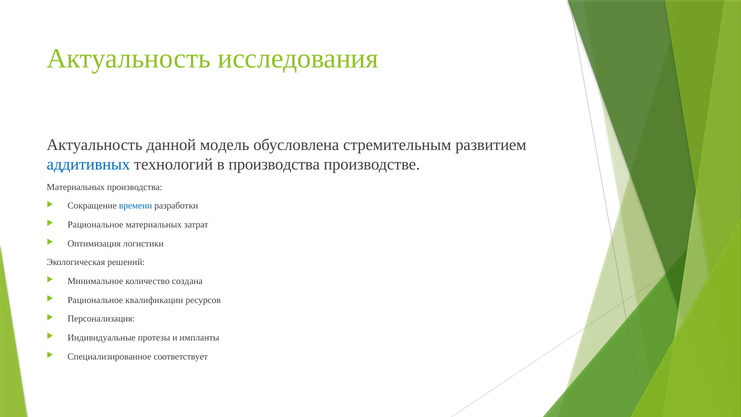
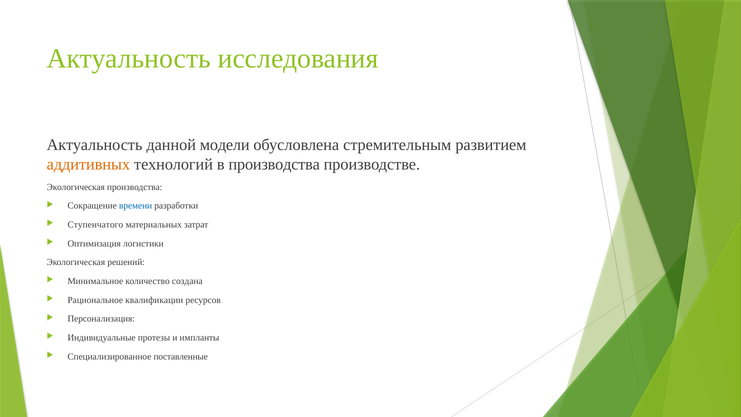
модель: модель -> модели (225, 145)
аддитивных colour: blue -> orange (88, 164)
Материальных: Материальных -> Экологическая (76, 187)
Рациональное: Рациональное -> Ступенчатого (95, 225)
соответствует: соответствует -> поставленные (181, 356)
